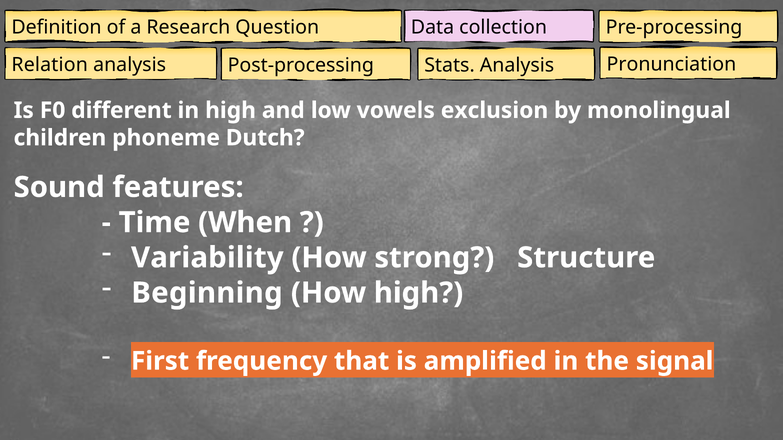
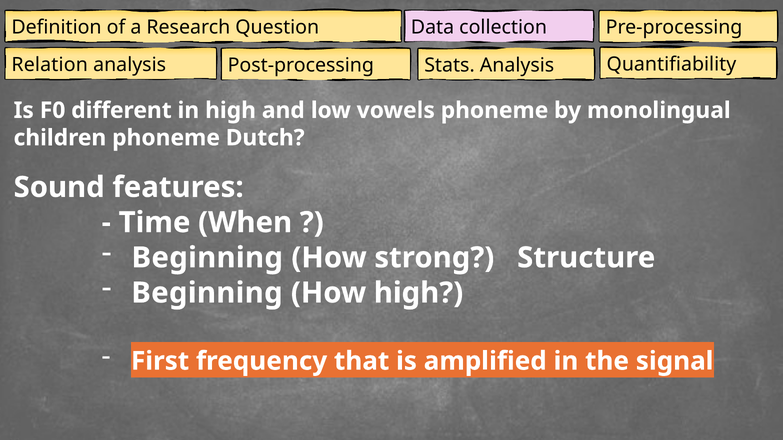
Pronunciation: Pronunciation -> Quantifiability (671, 64)
vowels exclusion: exclusion -> phoneme (495, 110)
Variability: Variability -> Beginning (207, 258)
